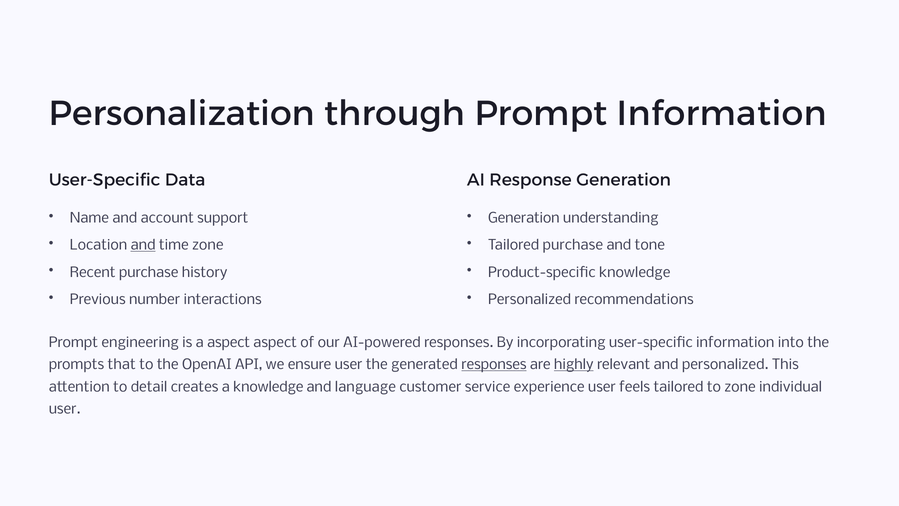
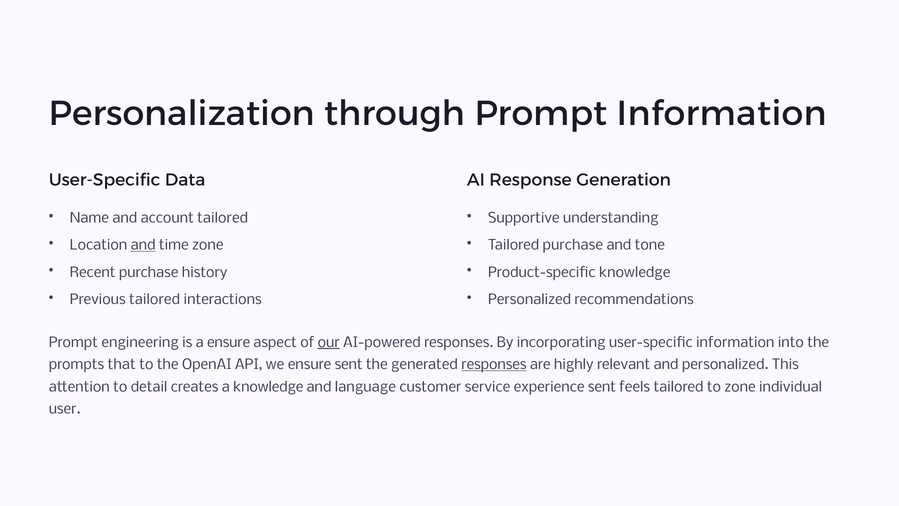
account support: support -> tailored (223, 218)
Generation: Generation -> Supportive (524, 218)
Previous number: number -> tailored (155, 300)
a aspect: aspect -> ensure (229, 342)
our underline: none -> present (329, 342)
ensure user: user -> sent (349, 365)
highly underline: present -> none (574, 365)
experience user: user -> sent (602, 387)
